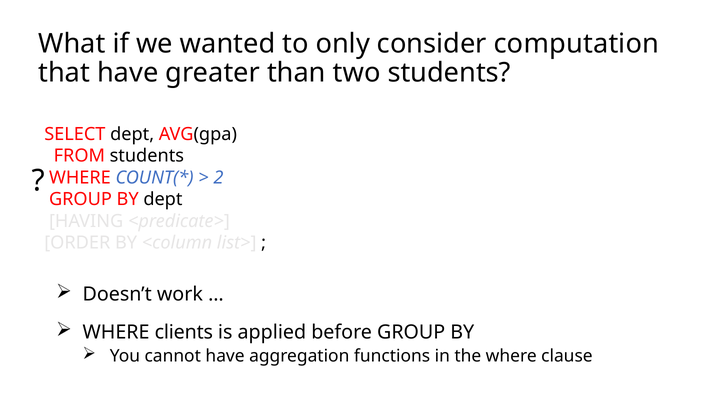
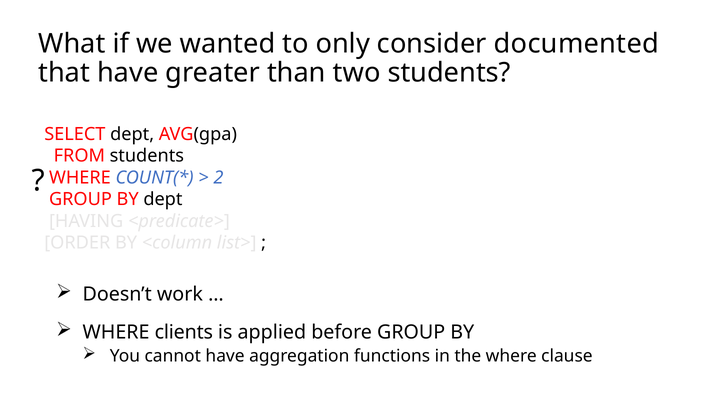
computation: computation -> documented (576, 44)
